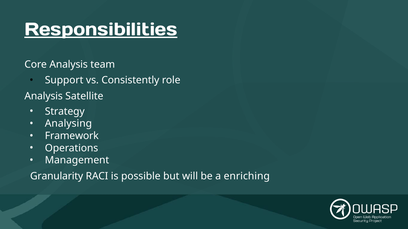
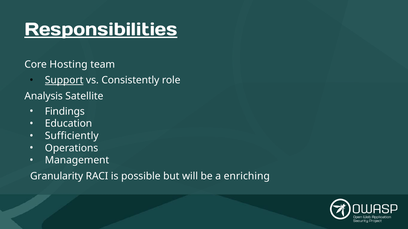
Core Analysis: Analysis -> Hosting (69, 64)
Support underline: none -> present (64, 80)
Strategy: Strategy -> Findings (65, 112)
Analysing: Analysing -> Education (69, 124)
Framework: Framework -> Sufficiently (72, 136)
